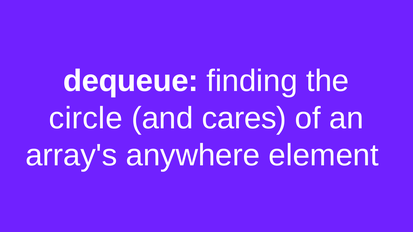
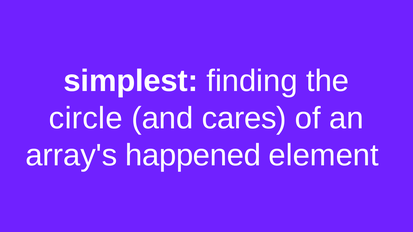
dequeue: dequeue -> simplest (131, 81)
anywhere: anywhere -> happened (193, 155)
